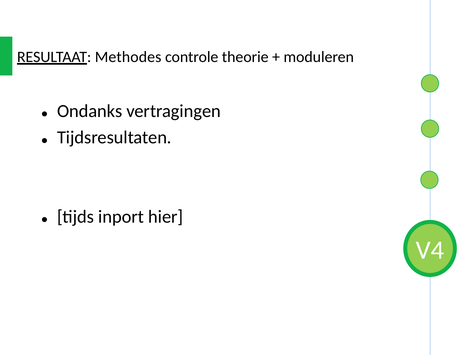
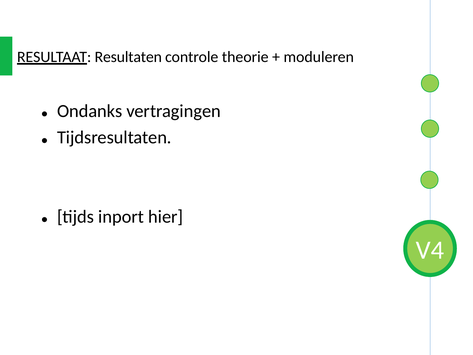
Methodes: Methodes -> Resultaten (128, 57)
